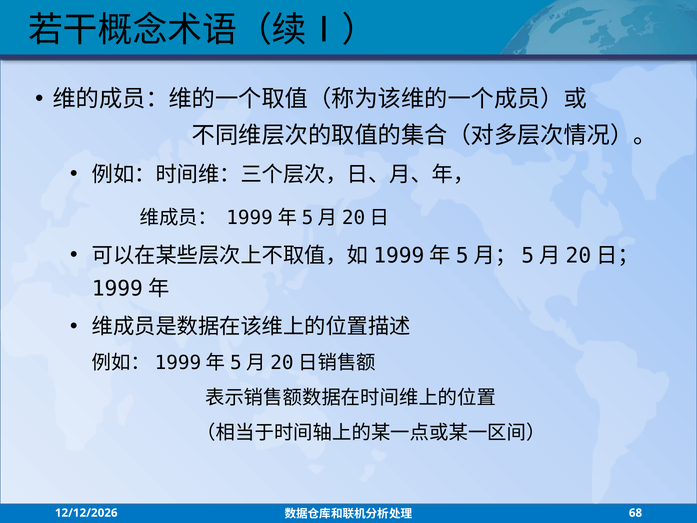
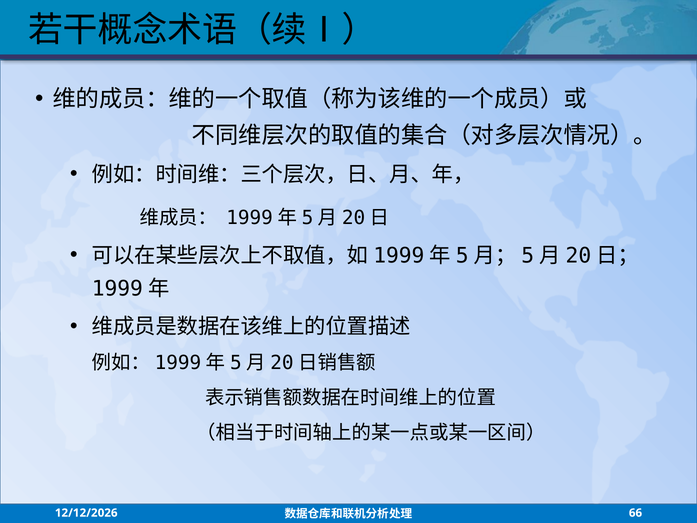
68: 68 -> 66 (635, 513)
